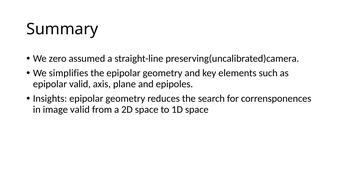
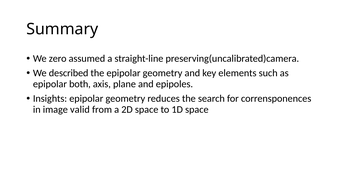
simplifies: simplifies -> described (69, 73)
epipolar valid: valid -> both (80, 84)
